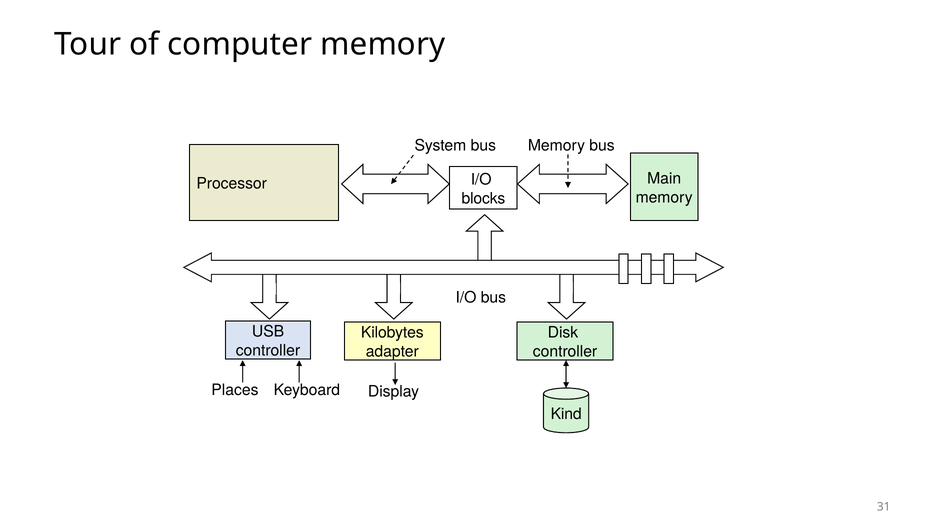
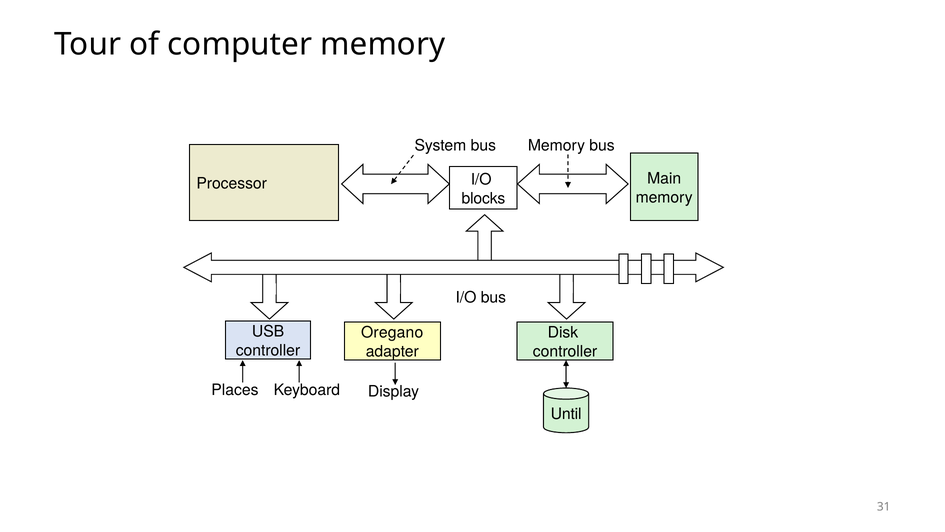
Kilobytes: Kilobytes -> Oregano (392, 332)
Kind: Kind -> Until (566, 414)
